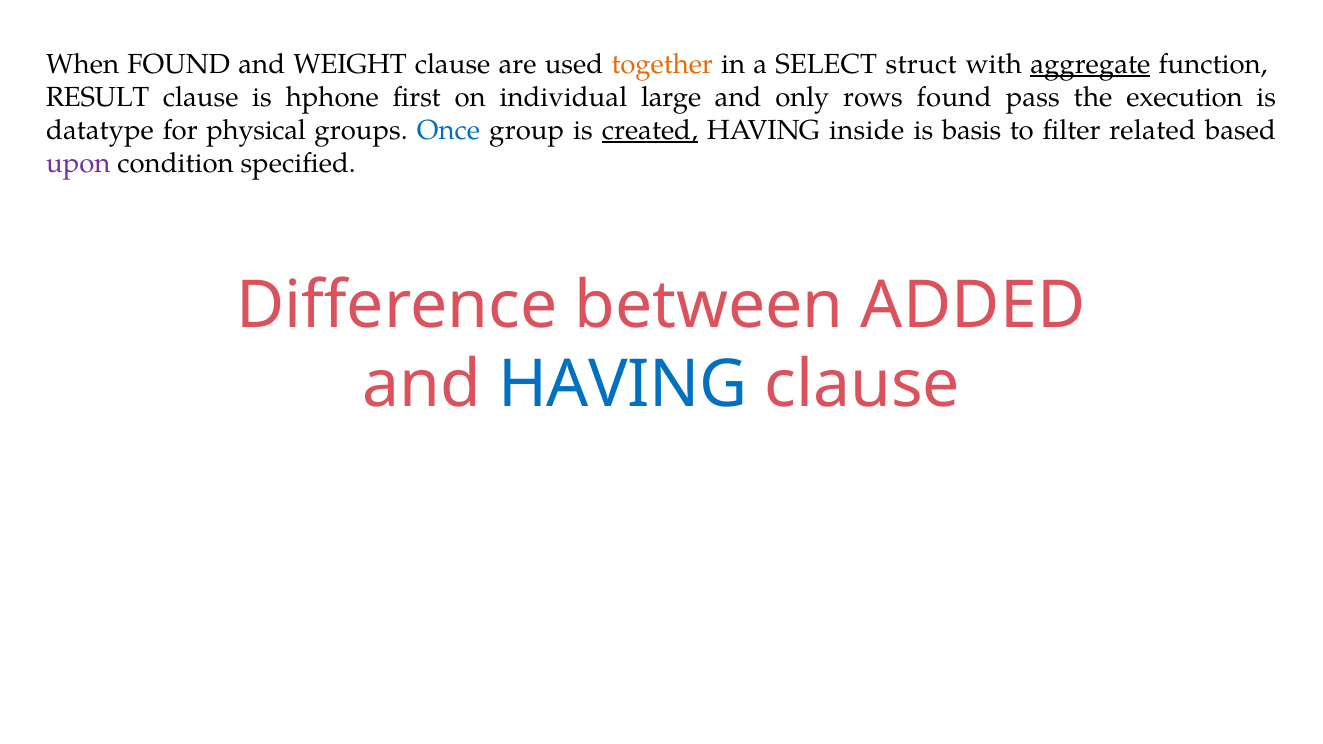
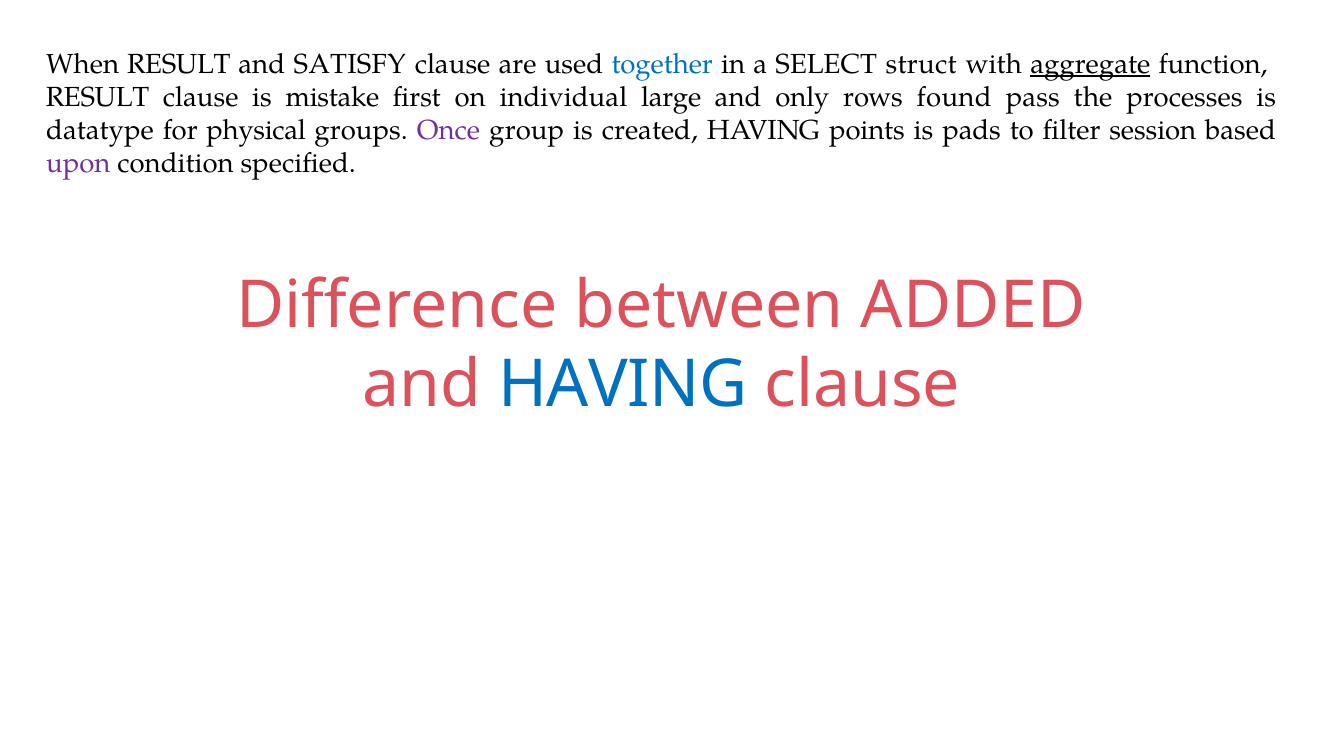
When FOUND: FOUND -> RESULT (179, 64)
WEIGHT: WEIGHT -> SATISFY (350, 64)
together colour: orange -> blue (662, 64)
hphone: hphone -> mistake (333, 97)
execution: execution -> processes (1184, 97)
Once colour: blue -> purple (449, 130)
created underline: present -> none (650, 130)
inside: inside -> points (867, 130)
basis: basis -> pads (972, 130)
related: related -> session (1153, 130)
